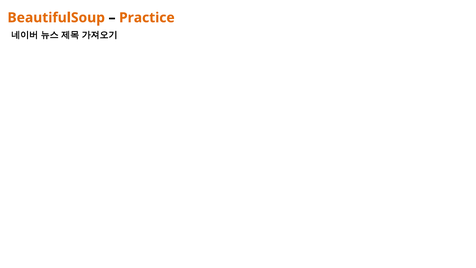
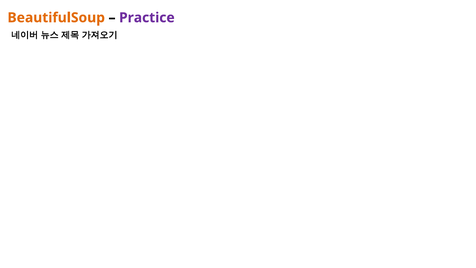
Practice colour: orange -> purple (147, 18)
